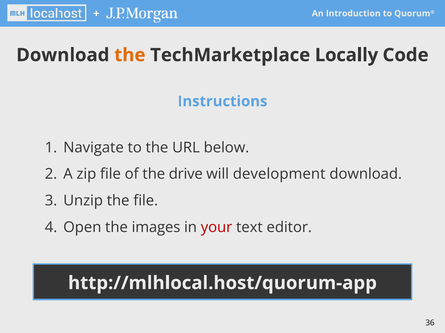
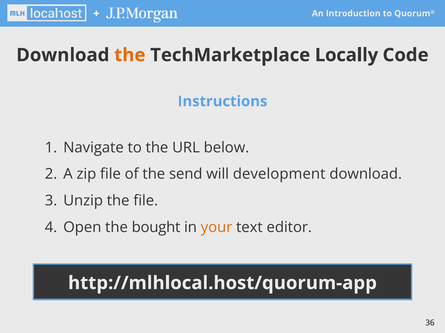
drive: drive -> send (186, 174)
images: images -> bought (156, 228)
your colour: red -> orange (216, 228)
